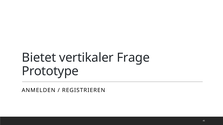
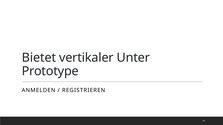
Frage: Frage -> Unter (133, 58)
